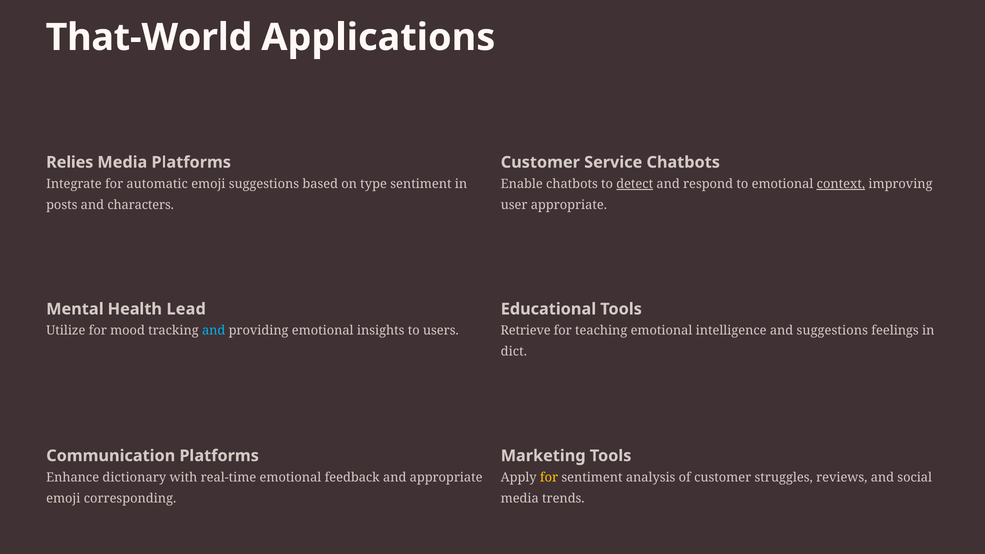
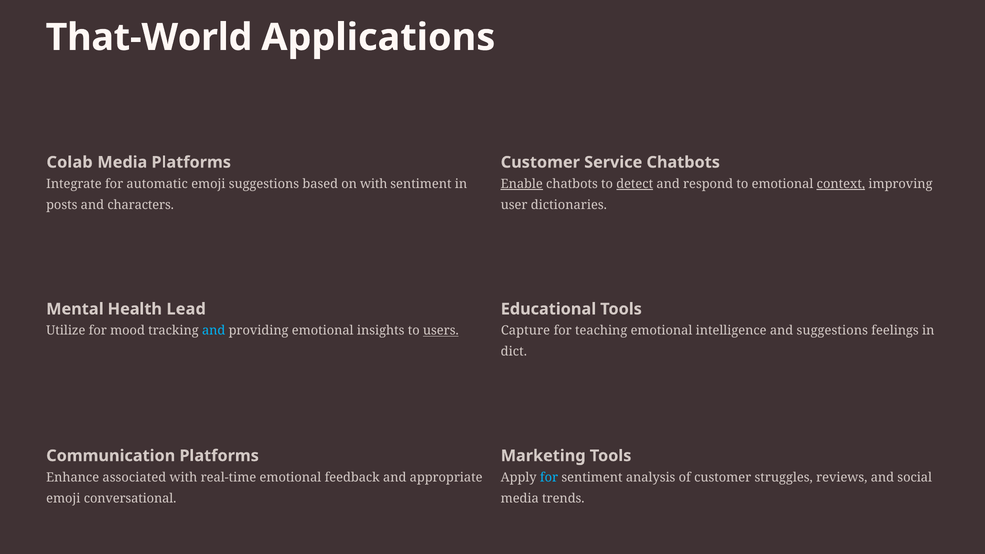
Relies: Relies -> Colab (70, 162)
on type: type -> with (374, 184)
Enable underline: none -> present (522, 184)
user appropriate: appropriate -> dictionaries (569, 205)
users underline: none -> present (441, 331)
Retrieve: Retrieve -> Capture (525, 331)
dictionary: dictionary -> associated (134, 477)
for colour: yellow -> light blue (549, 477)
corresponding: corresponding -> conversational (130, 498)
